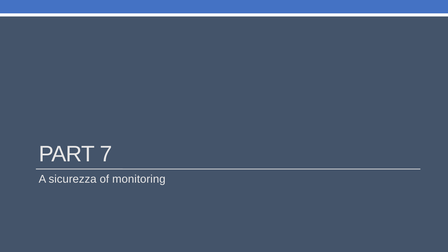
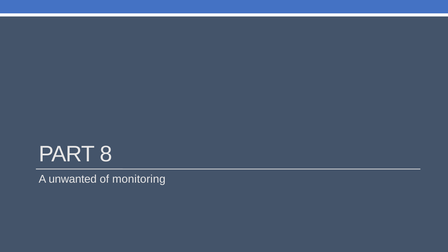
7: 7 -> 8 (106, 154)
sicurezza: sicurezza -> unwanted (73, 179)
